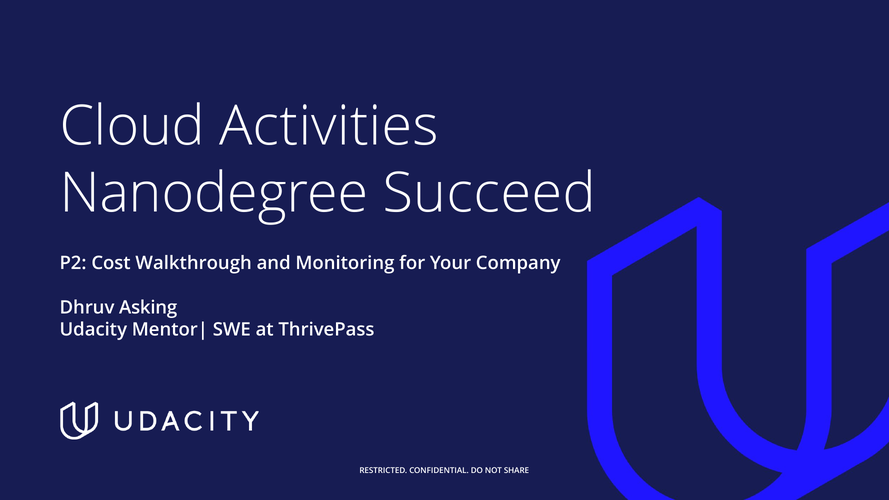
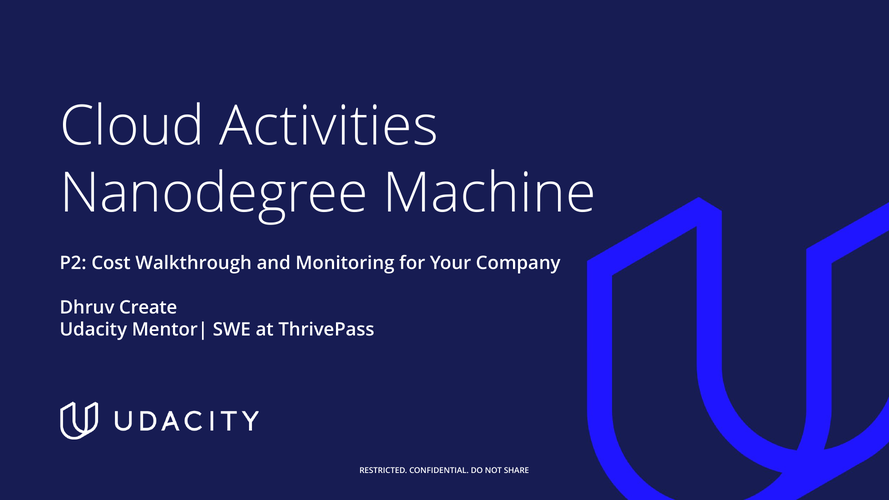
Succeed: Succeed -> Machine (489, 193)
Asking: Asking -> Create (148, 308)
